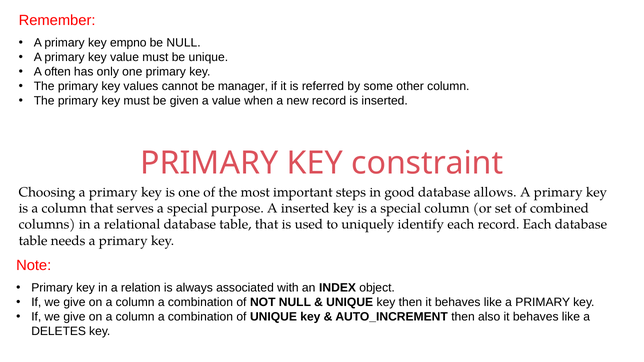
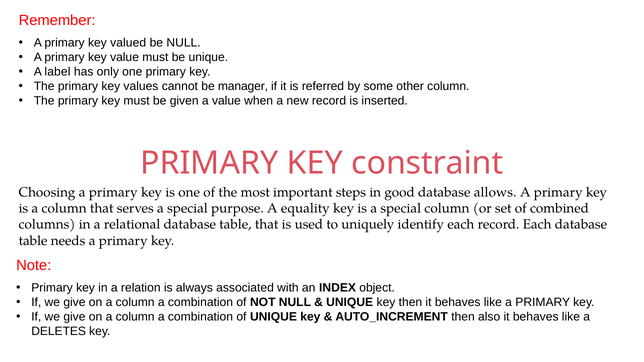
empno: empno -> valued (128, 43)
often: often -> label (57, 72)
A inserted: inserted -> equality (305, 209)
